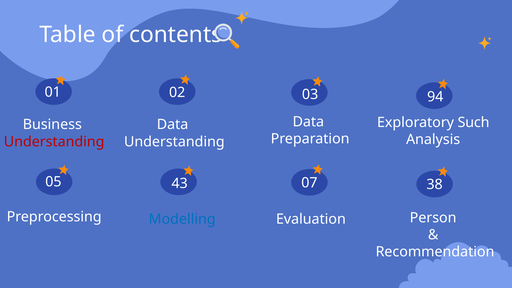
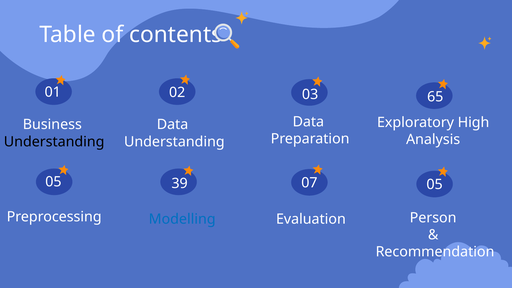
94: 94 -> 65 (435, 97)
Such: Such -> High (474, 122)
Understanding colour: red -> black (54, 142)
43: 43 -> 39 (180, 183)
07 38: 38 -> 05 (435, 185)
